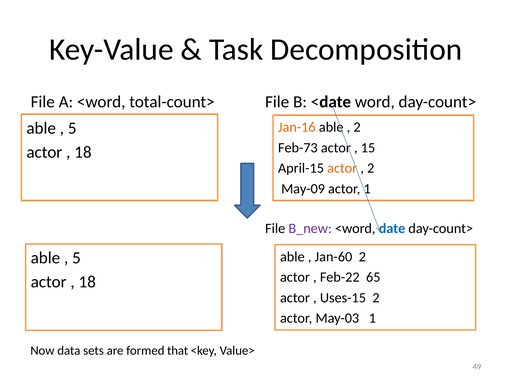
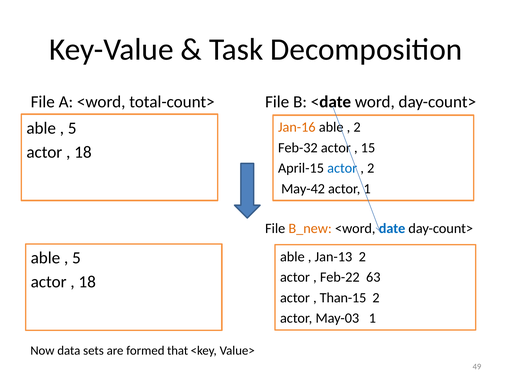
Feb-73: Feb-73 -> Feb-32 (298, 148)
actor colour: orange -> blue (342, 168)
May-09: May-09 -> May-42 (303, 189)
B_new colour: purple -> orange (310, 228)
Jan-60: Jan-60 -> Jan-13 (333, 257)
65: 65 -> 63 (373, 277)
Uses-15: Uses-15 -> Than-15 (343, 298)
